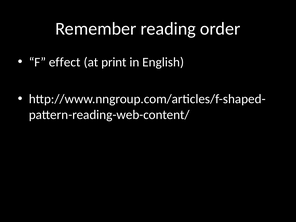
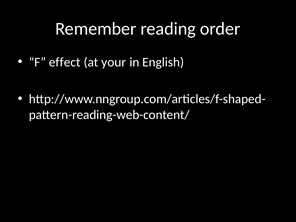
print: print -> your (114, 62)
